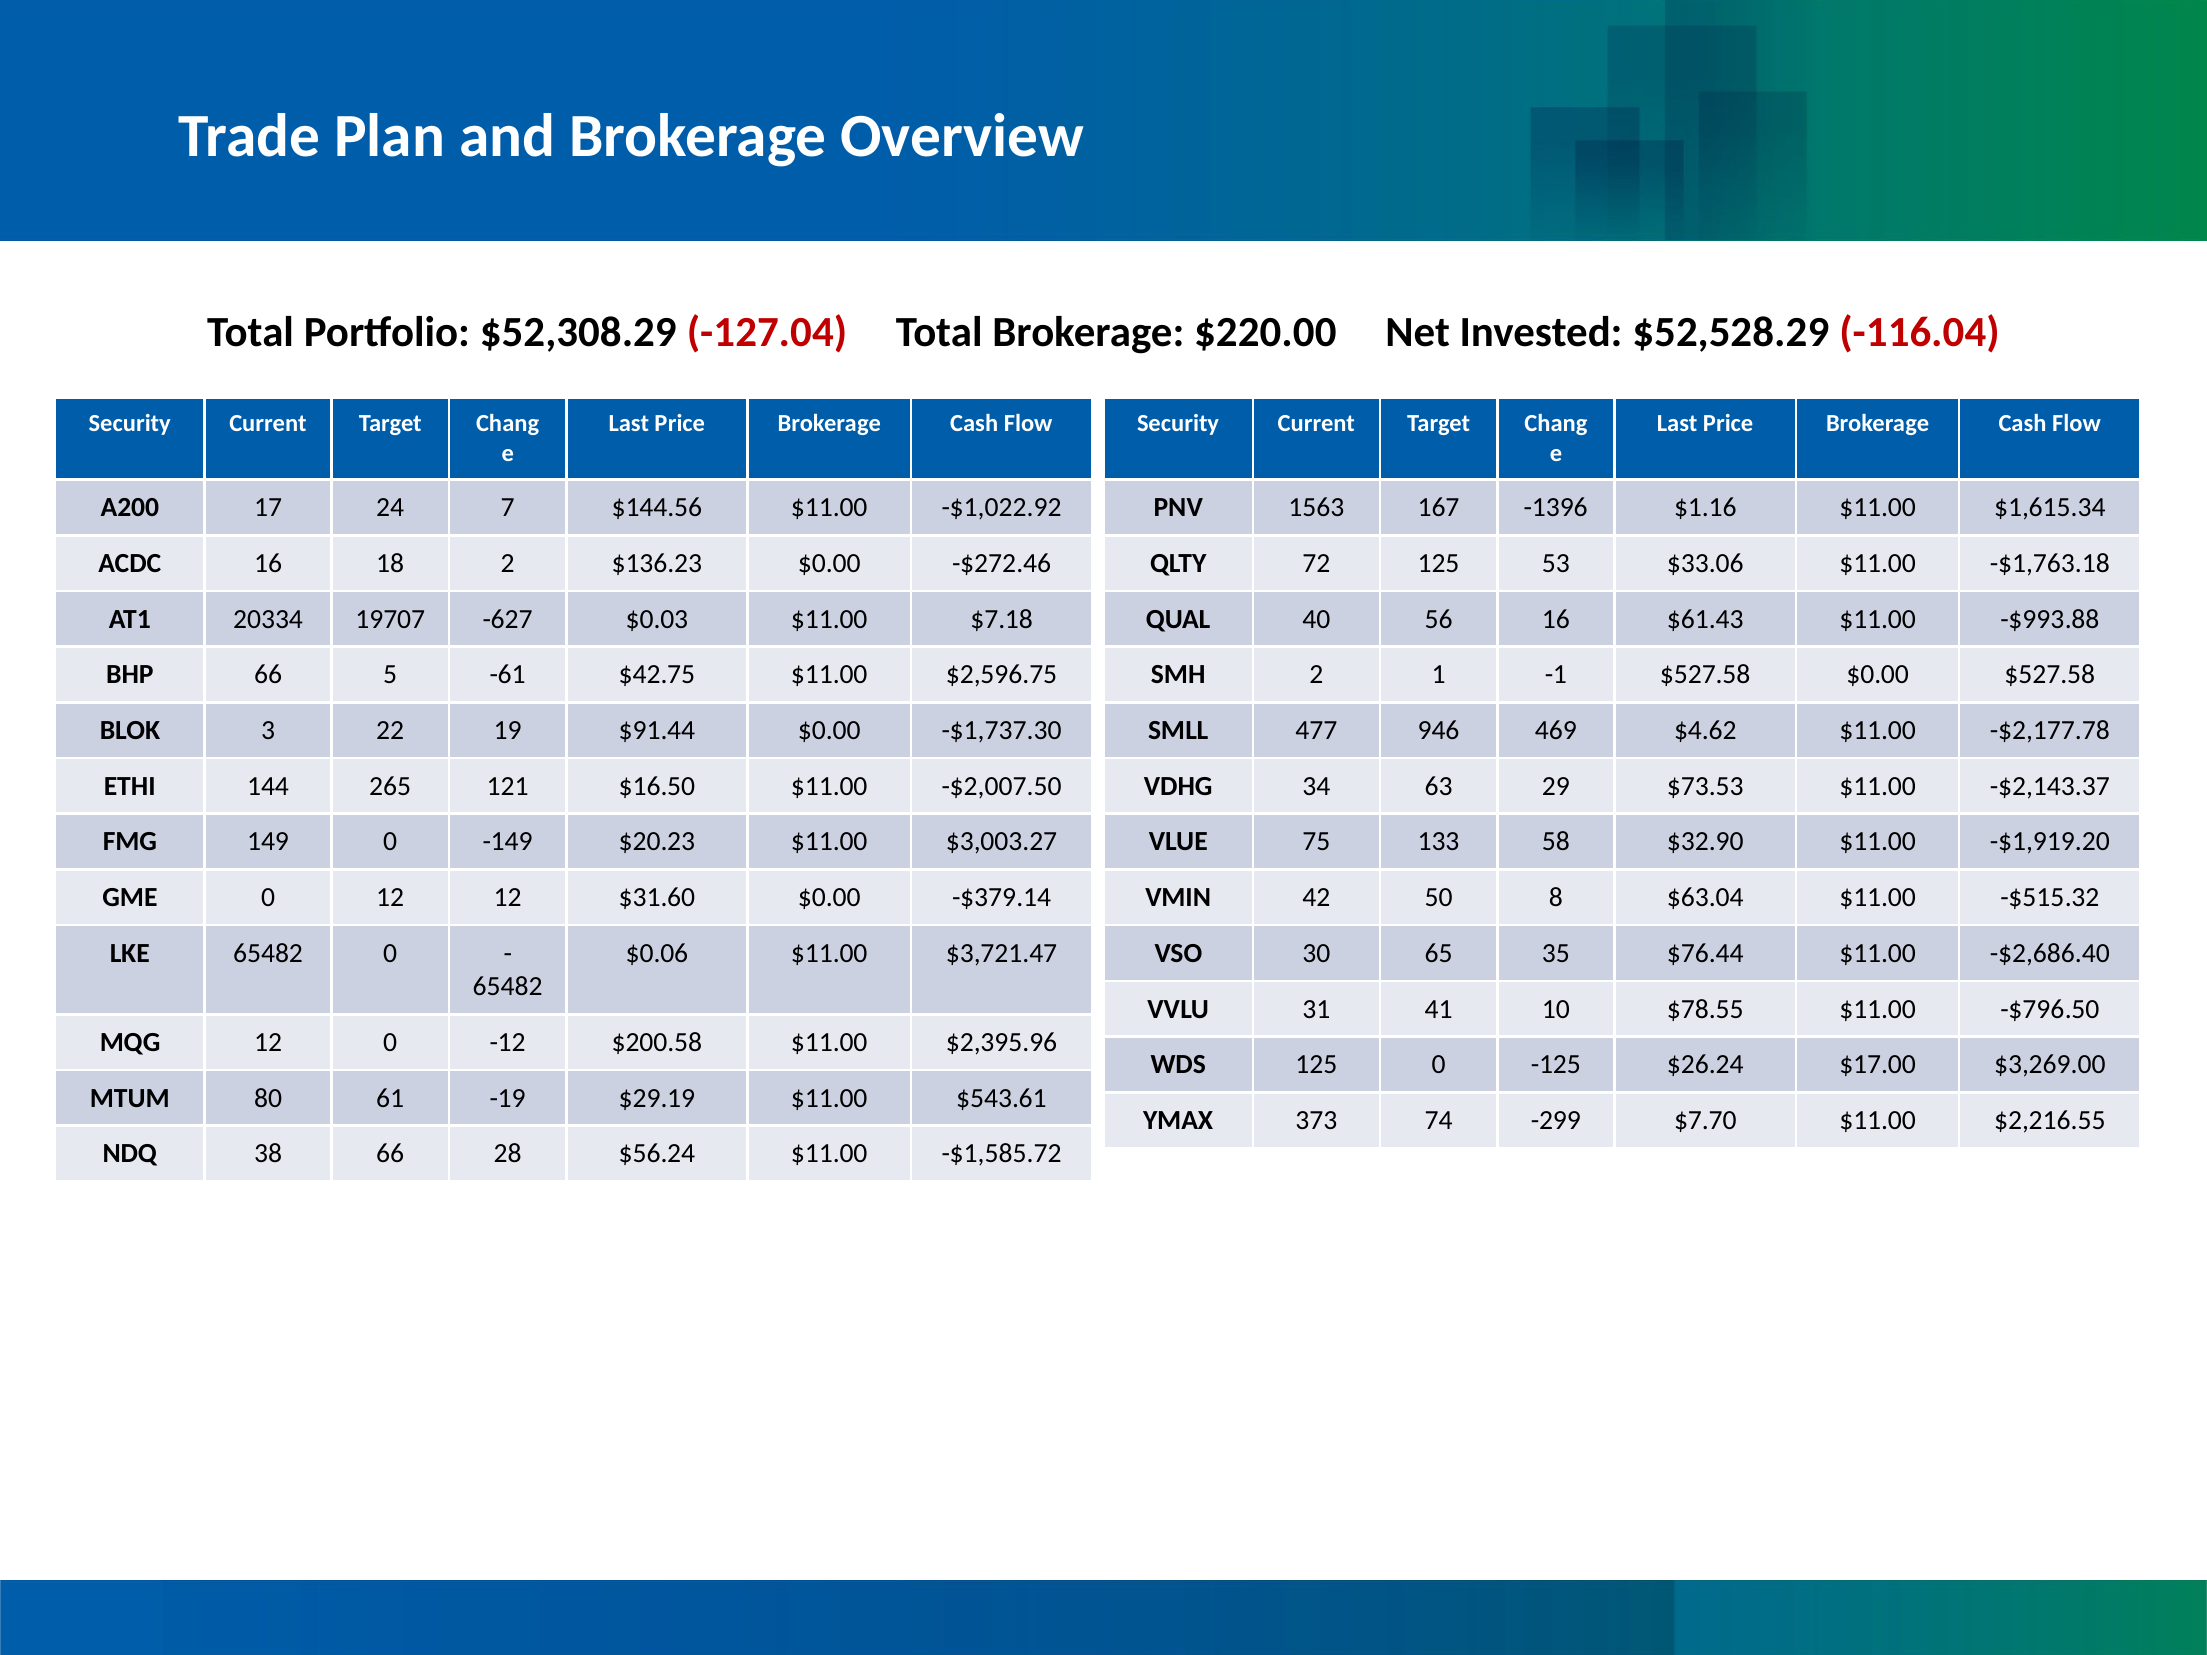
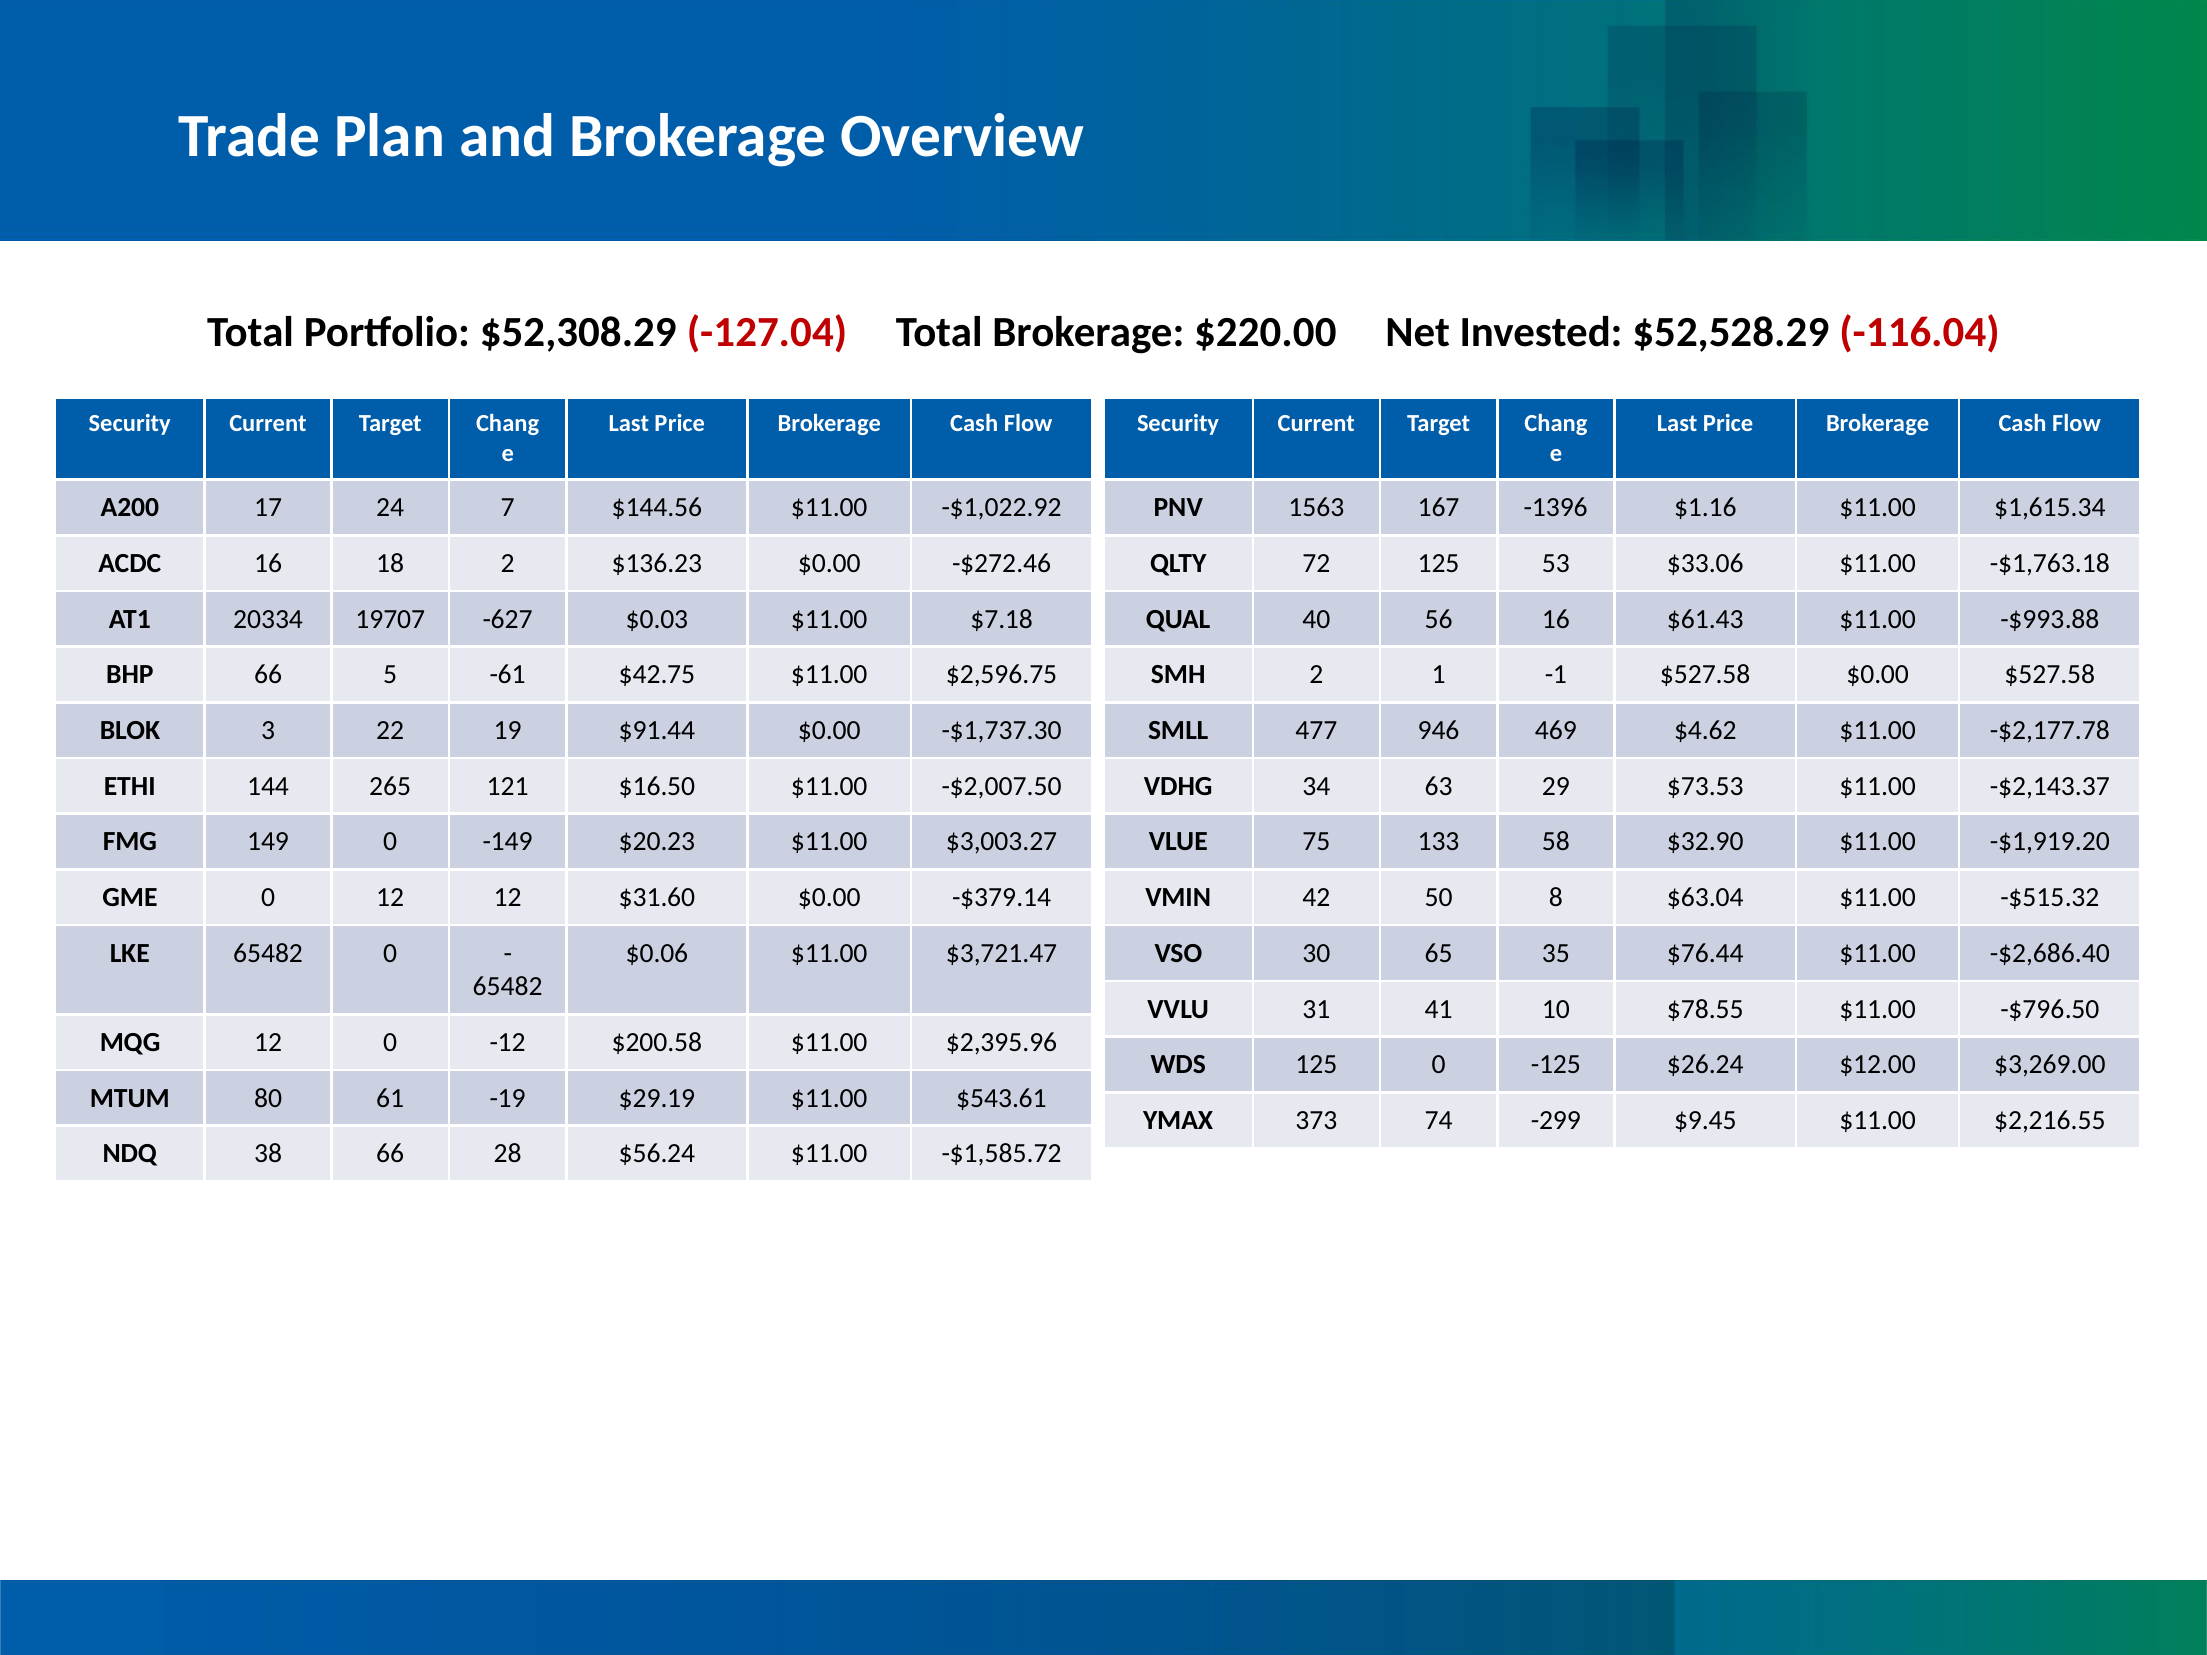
$17.00: $17.00 -> $12.00 (1878, 1065)
$7.70: $7.70 -> $9.45 (1705, 1120)
